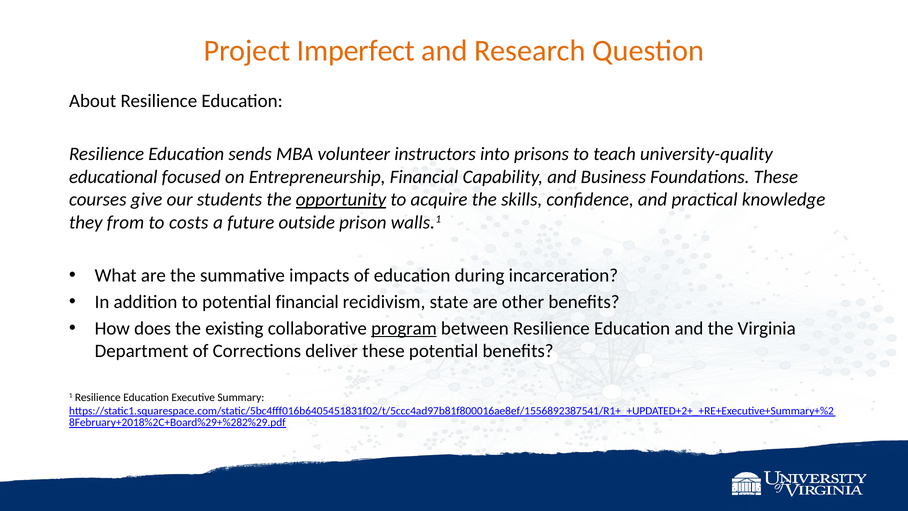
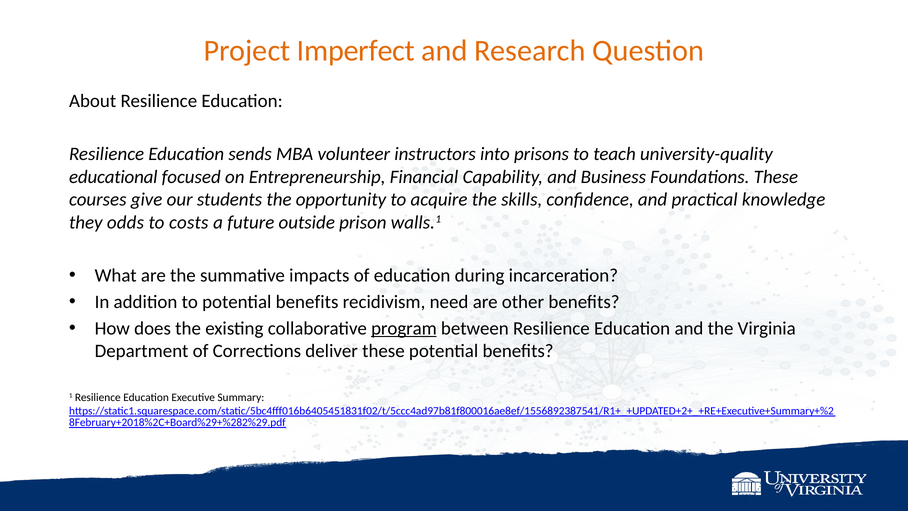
opportunity underline: present -> none (341, 200)
from: from -> odds (125, 222)
to potential financial: financial -> benefits (307, 302)
state: state -> need (449, 302)
